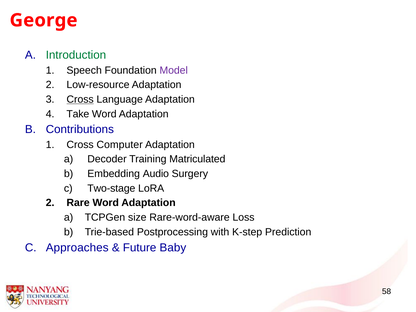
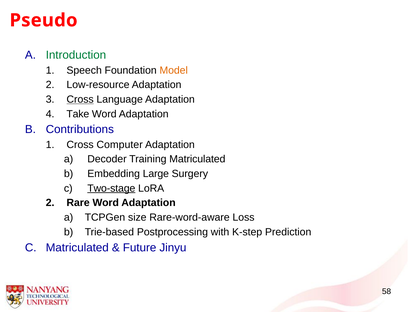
George: George -> Pseudo (44, 20)
Model colour: purple -> orange (174, 70)
Audio: Audio -> Large (156, 174)
Two-stage underline: none -> present (111, 188)
Approaches: Approaches -> Matriculated (77, 248)
Baby: Baby -> Jinyu (173, 248)
